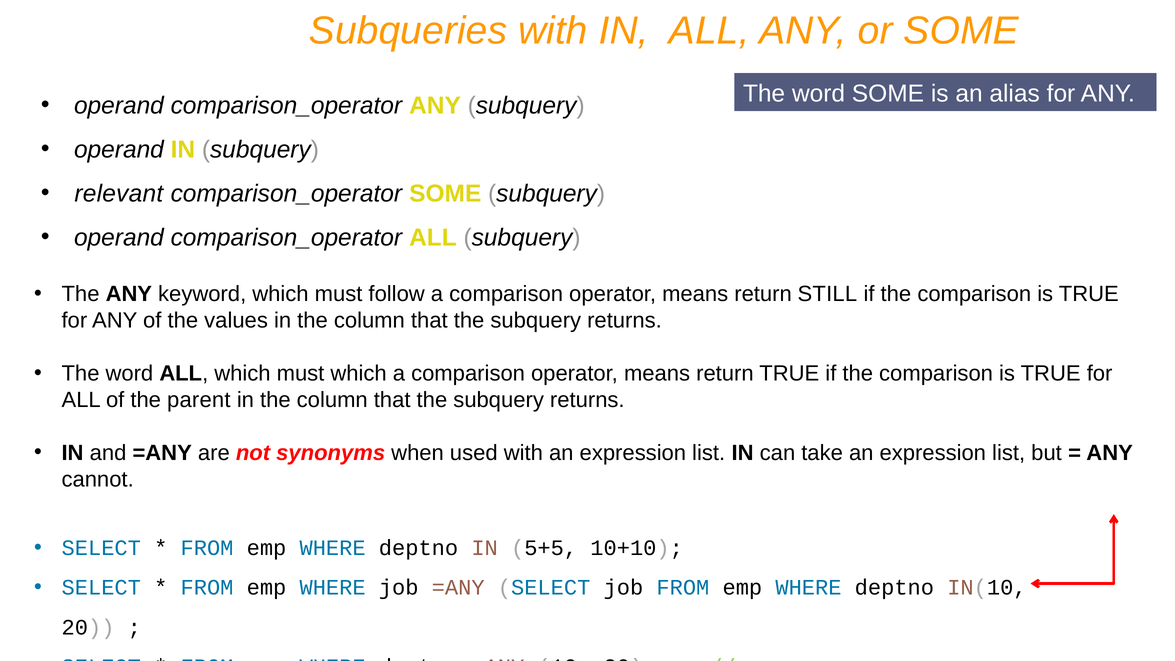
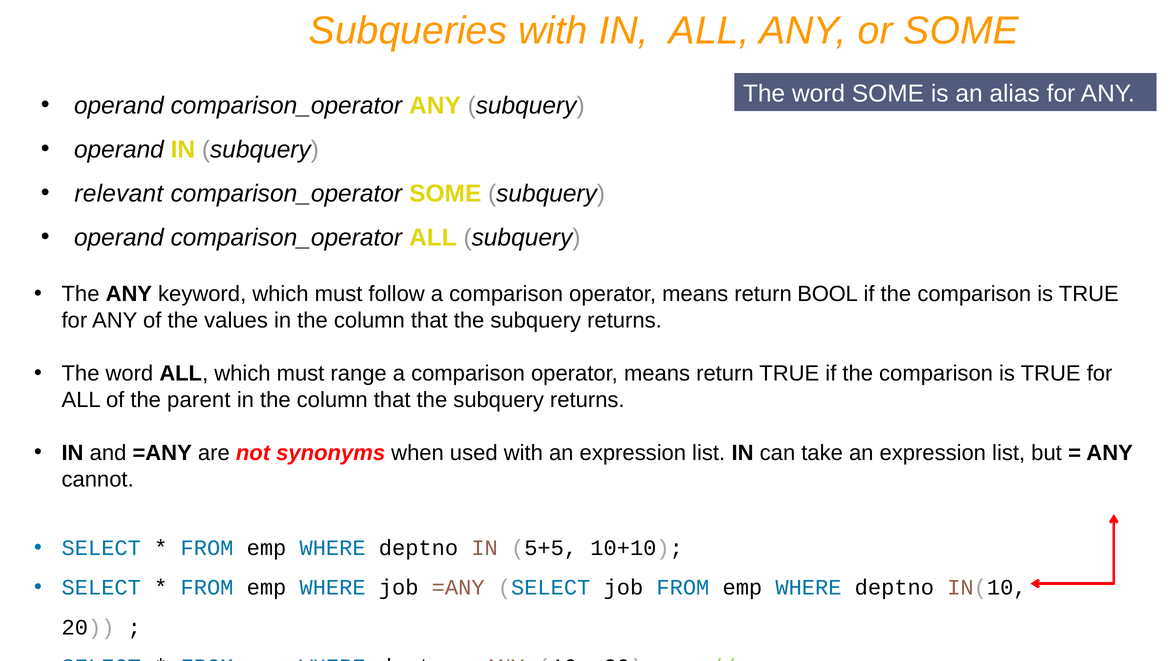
STILL: STILL -> BOOL (828, 294)
must which: which -> range (359, 374)
